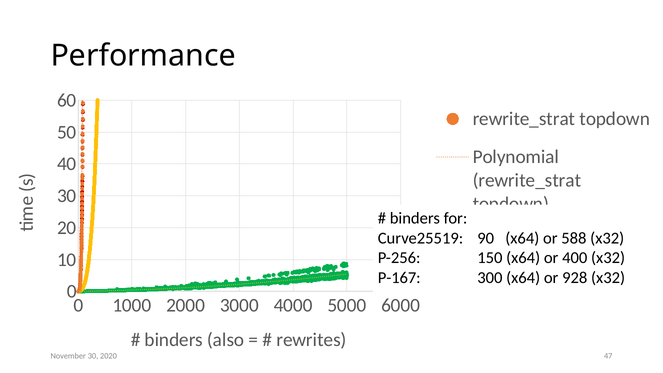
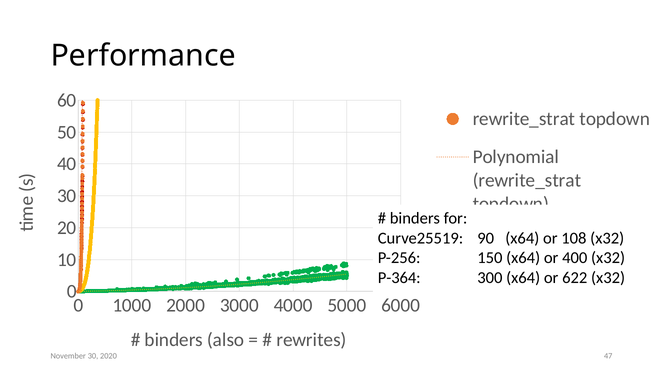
588: 588 -> 108 (574, 238)
P-167: P-167 -> P-364 (399, 278)
928: 928 -> 622 (575, 278)
